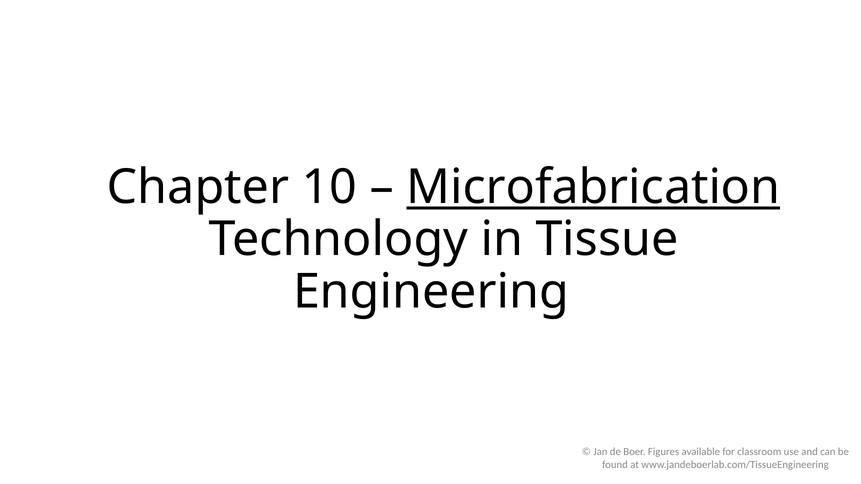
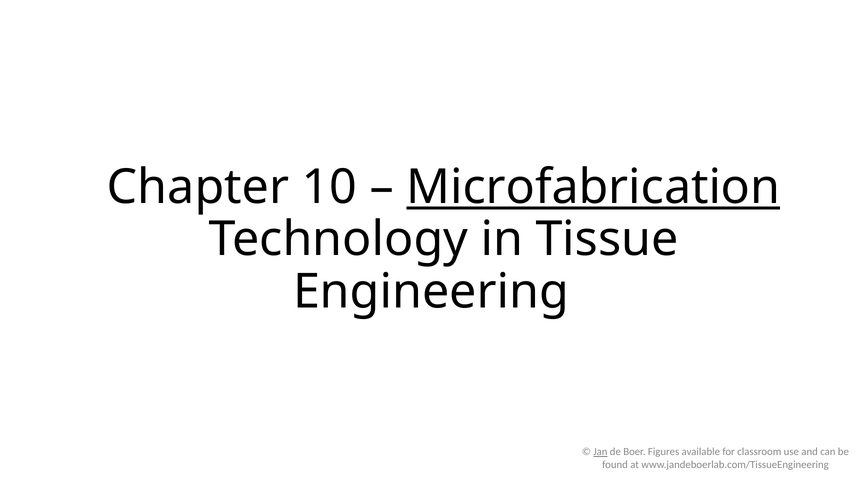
Jan underline: none -> present (600, 452)
